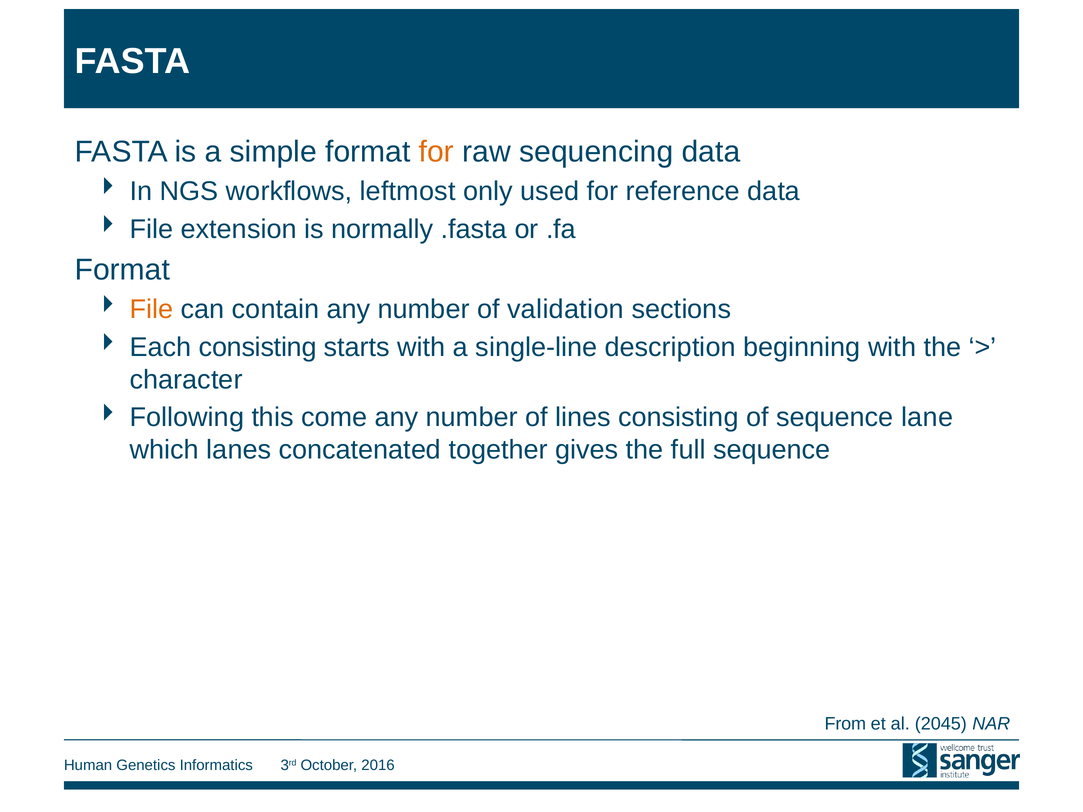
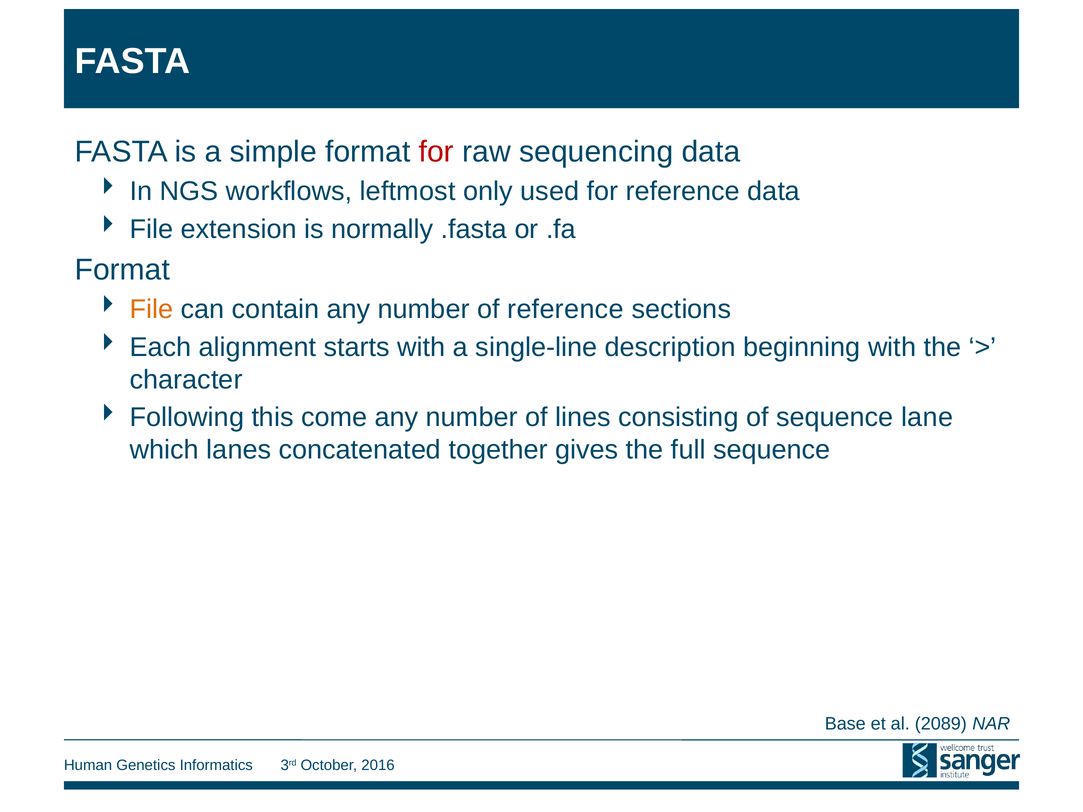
for colour: orange -> red (436, 152)
of validation: validation -> reference (566, 309)
Each consisting: consisting -> alignment (258, 347)
From: From -> Base (845, 724)
2045: 2045 -> 2089 (941, 724)
